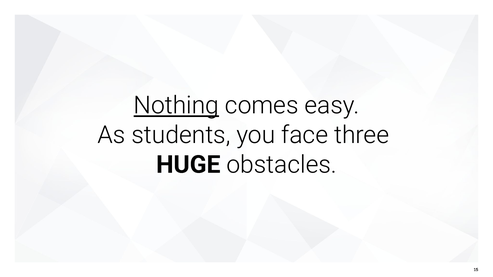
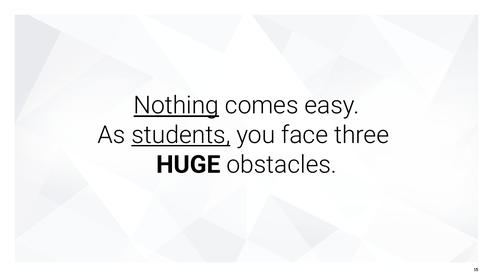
students underline: none -> present (181, 135)
